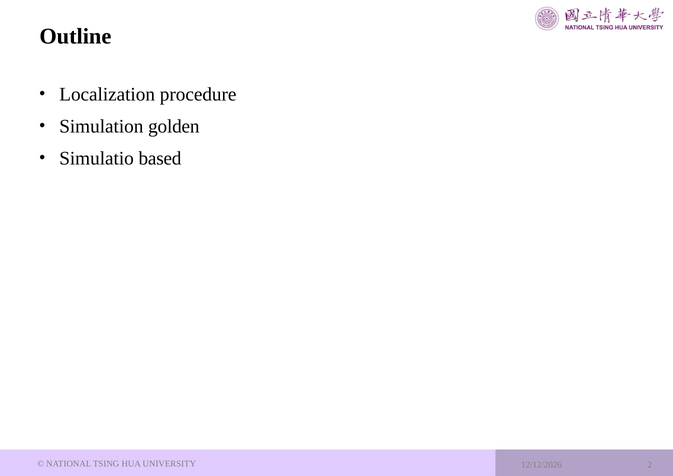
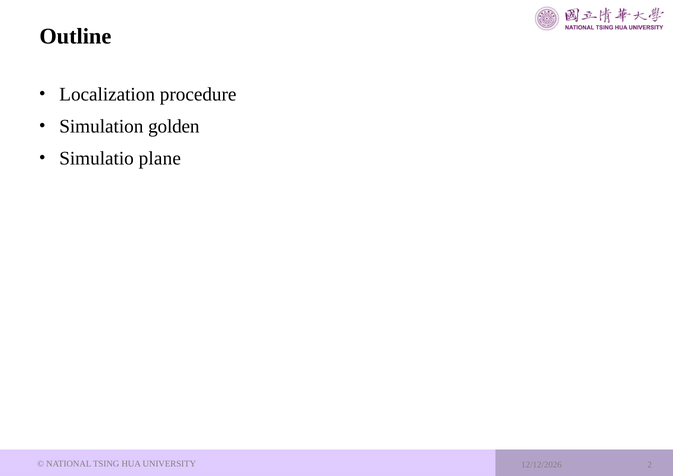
based: based -> plane (160, 158)
